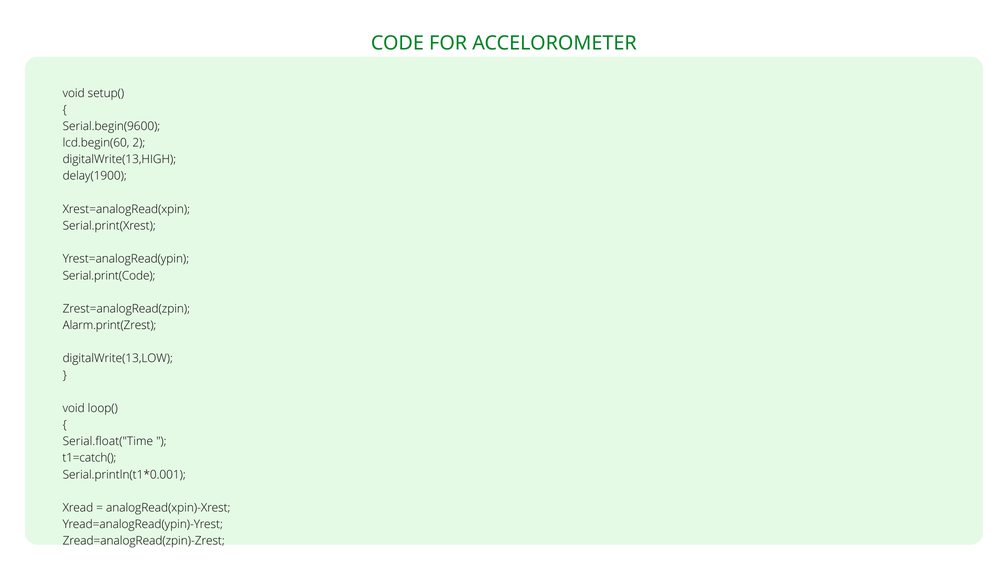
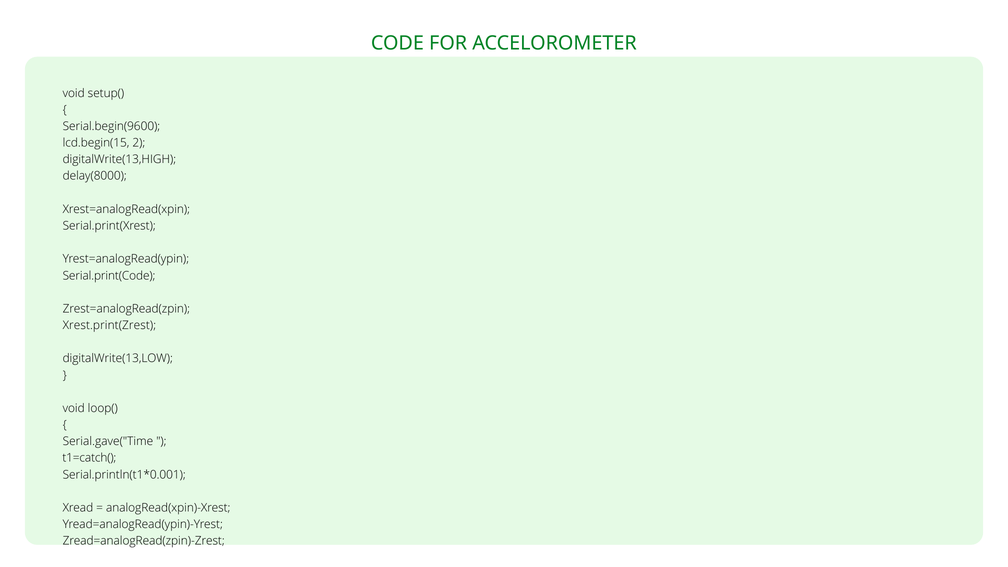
lcd.begin(60: lcd.begin(60 -> lcd.begin(15 (96, 143)
delay(1900: delay(1900 -> delay(8000 (95, 176)
Alarm.print(Zrest: Alarm.print(Zrest -> Xrest.print(Zrest (109, 325)
Serial.float("Time: Serial.float("Time -> Serial.gave("Time (108, 442)
